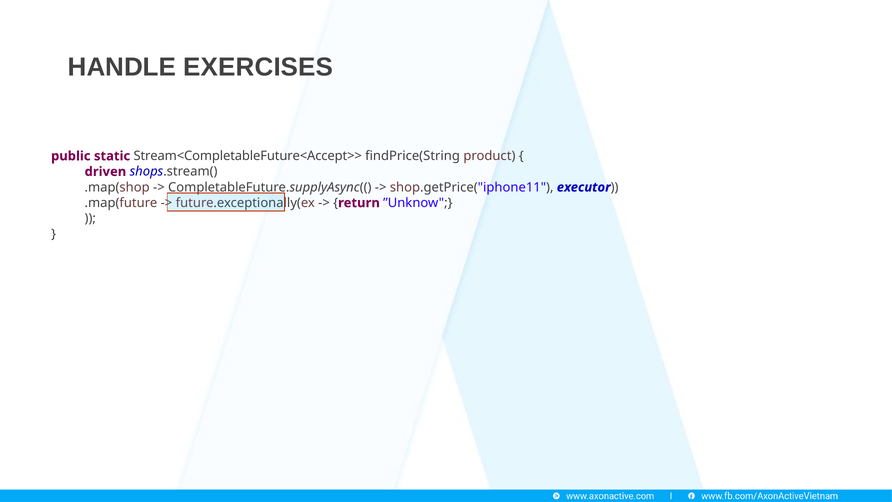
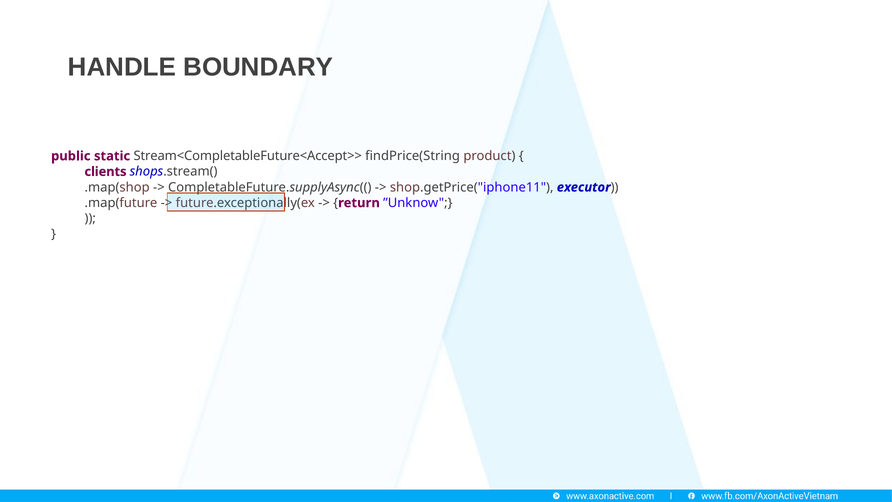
EXERCISES: EXERCISES -> BOUNDARY (258, 67)
driven: driven -> clients (105, 172)
